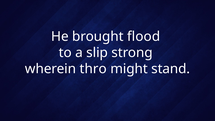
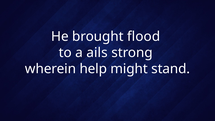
slip: slip -> ails (97, 53)
thro: thro -> help (93, 69)
